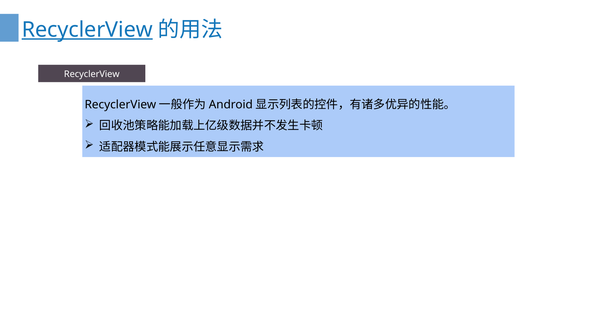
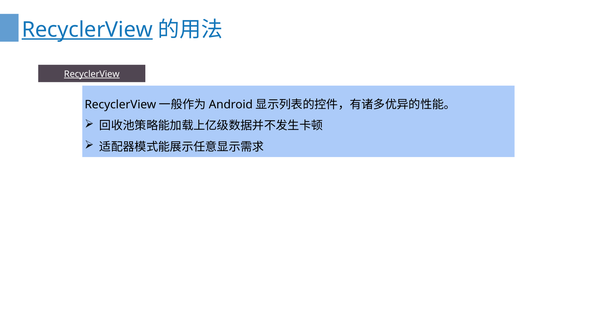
RecyclerView underline: none -> present (92, 74)
